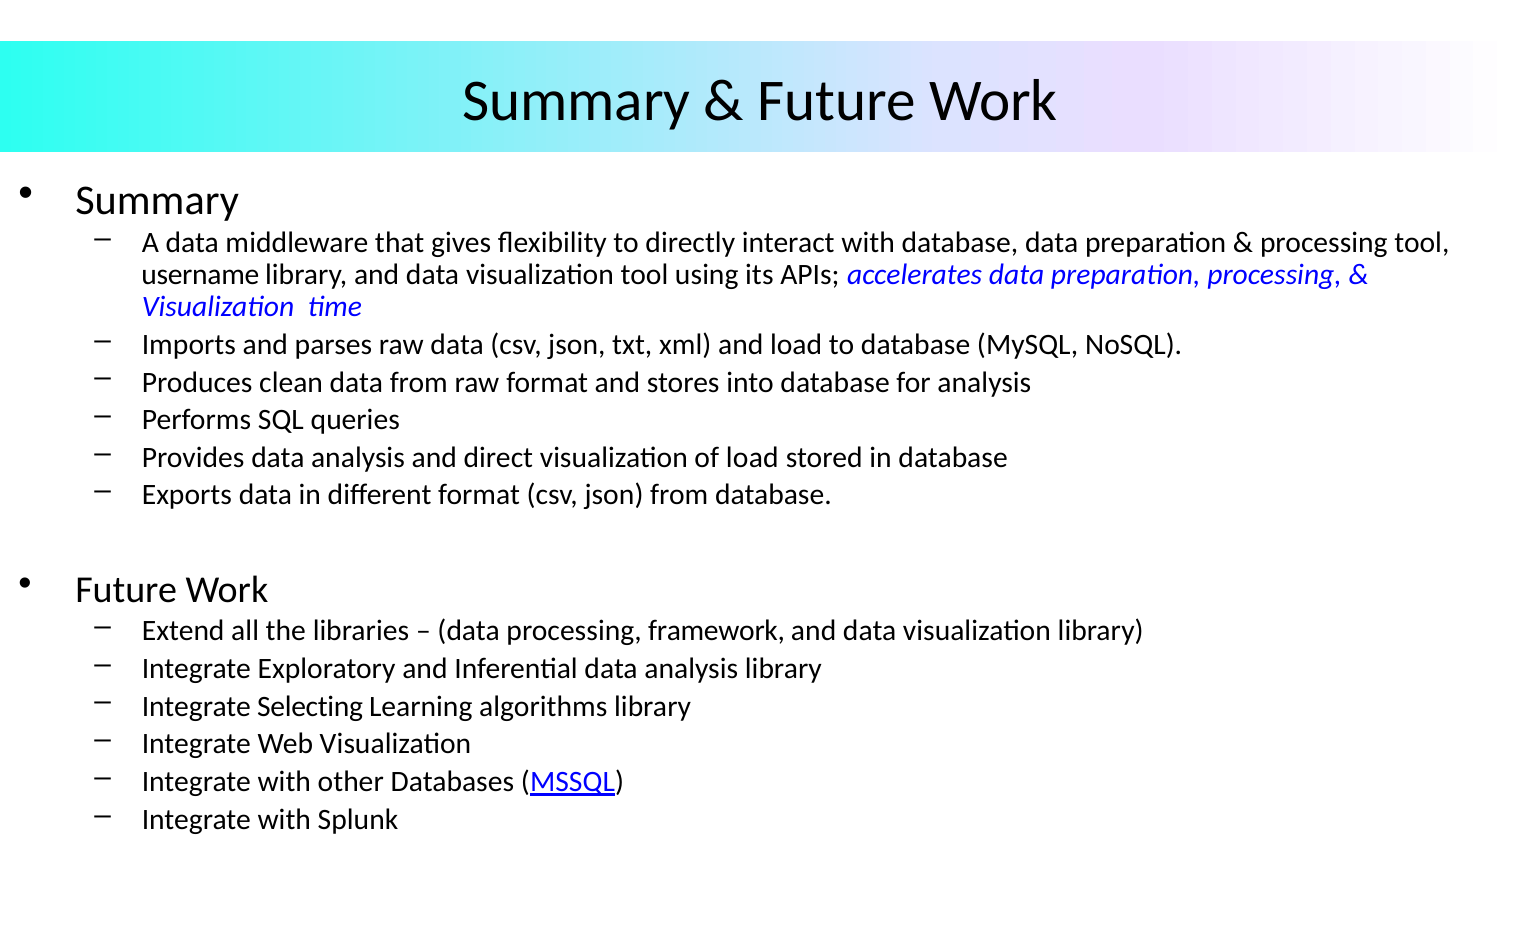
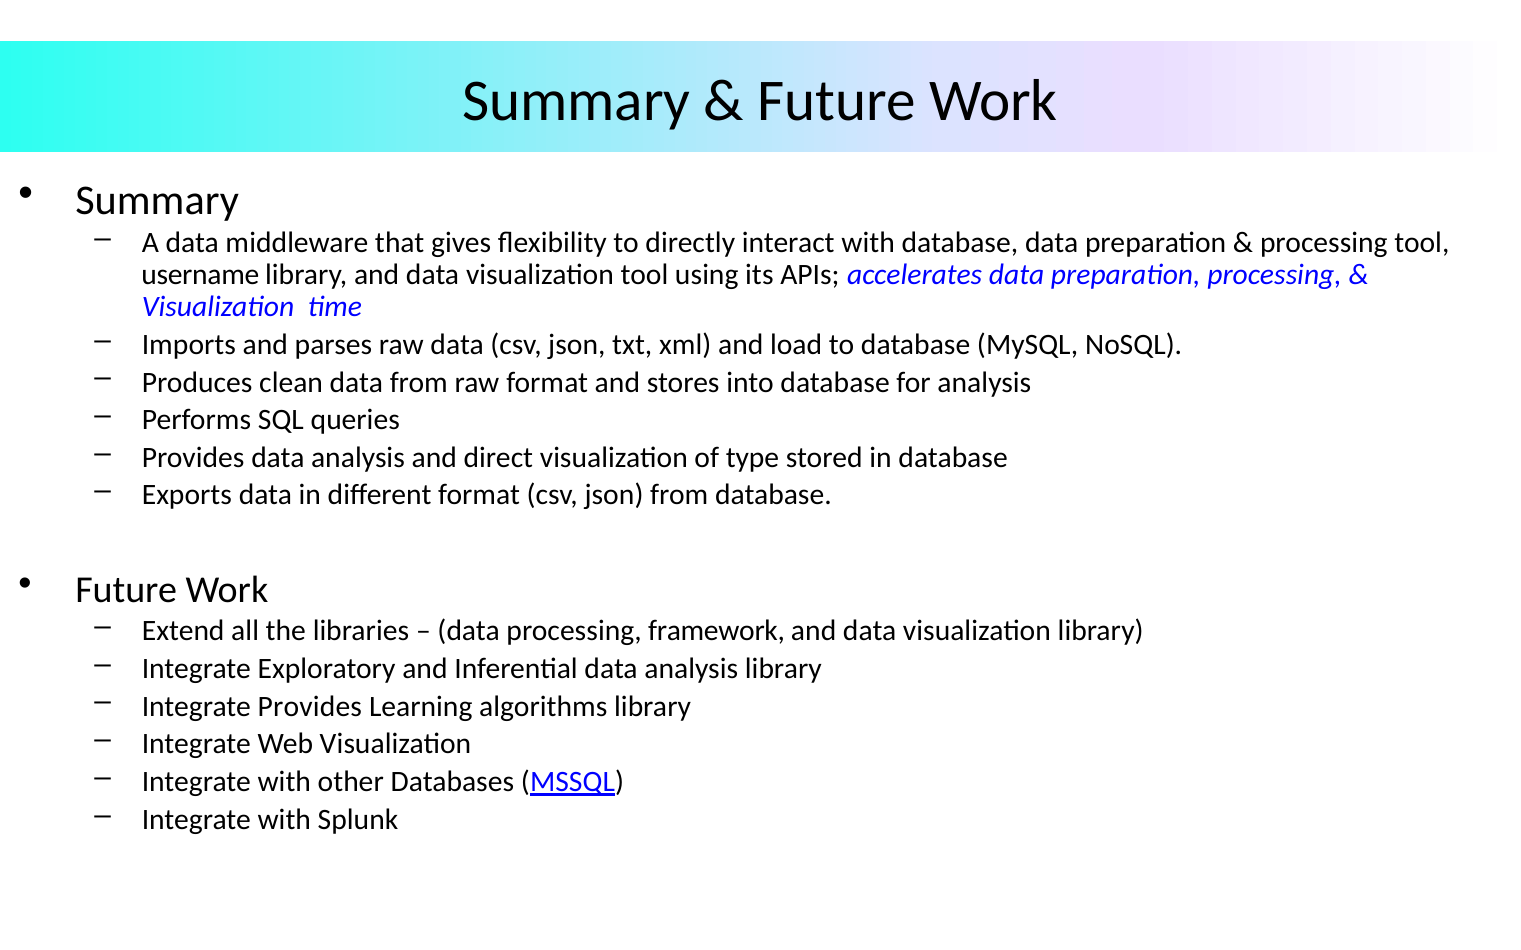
of load: load -> type (752, 458)
Integrate Selecting: Selecting -> Provides (310, 707)
